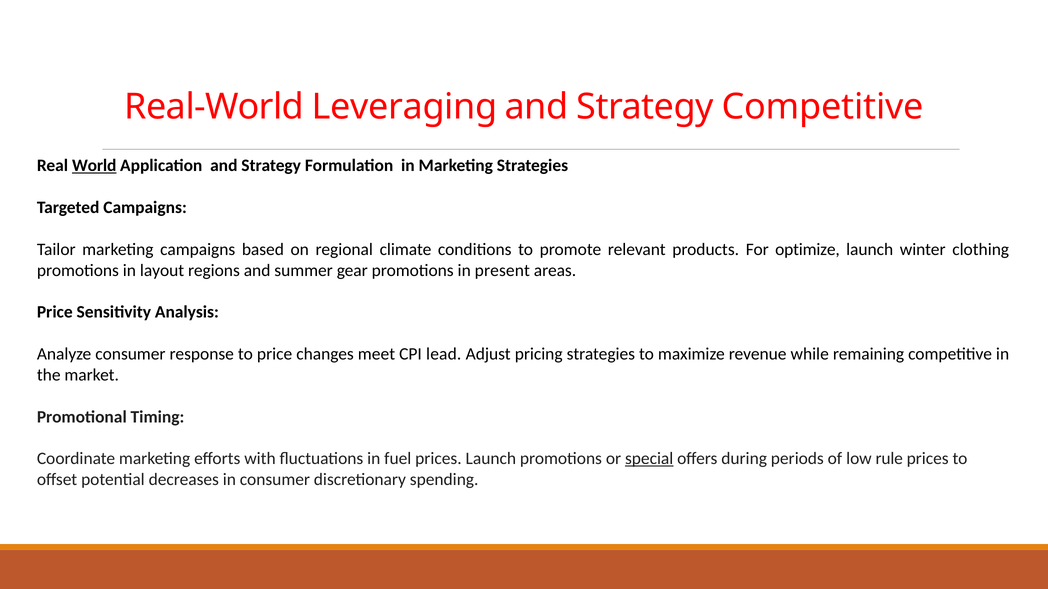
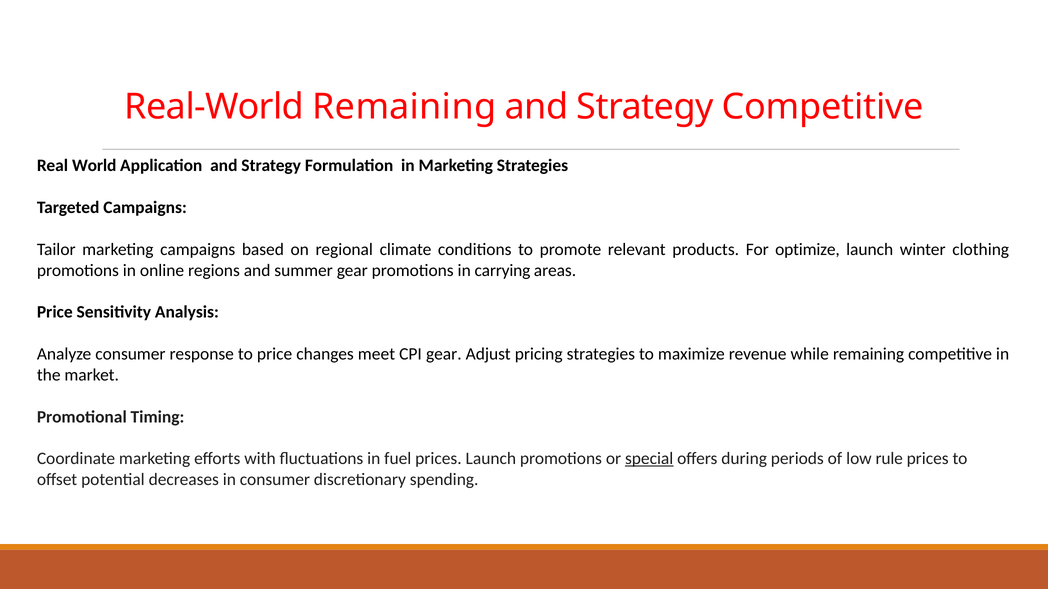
Real-World Leveraging: Leveraging -> Remaining (404, 107)
World underline: present -> none (94, 166)
layout: layout -> online (162, 271)
present: present -> carrying (502, 271)
CPI lead: lead -> gear (444, 354)
